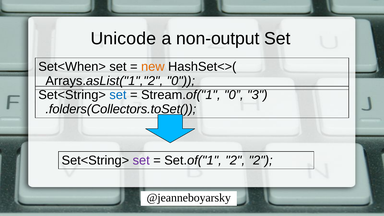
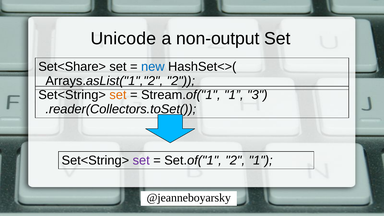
Set<When>: Set<When> -> Set<Share> (72, 67)
new colour: orange -> blue (153, 67)
Arrays.asList("1","2 0: 0 -> 2 (181, 81)
set colour: blue -> orange (118, 95)
Stream.of("1 0: 0 -> 1 (234, 95)
.folders(Collectors.toSet(: .folders(Collectors.toSet( -> .reader(Collectors.toSet( (121, 109)
2 2: 2 -> 1 (261, 160)
